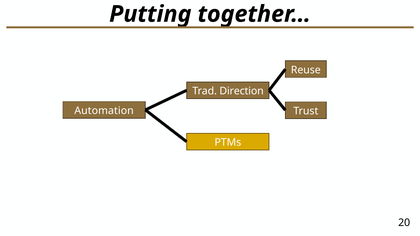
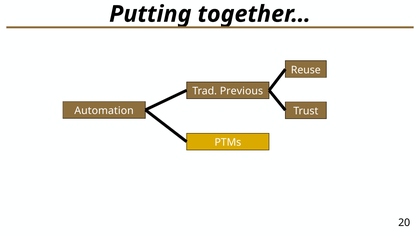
Direction: Direction -> Previous (241, 91)
